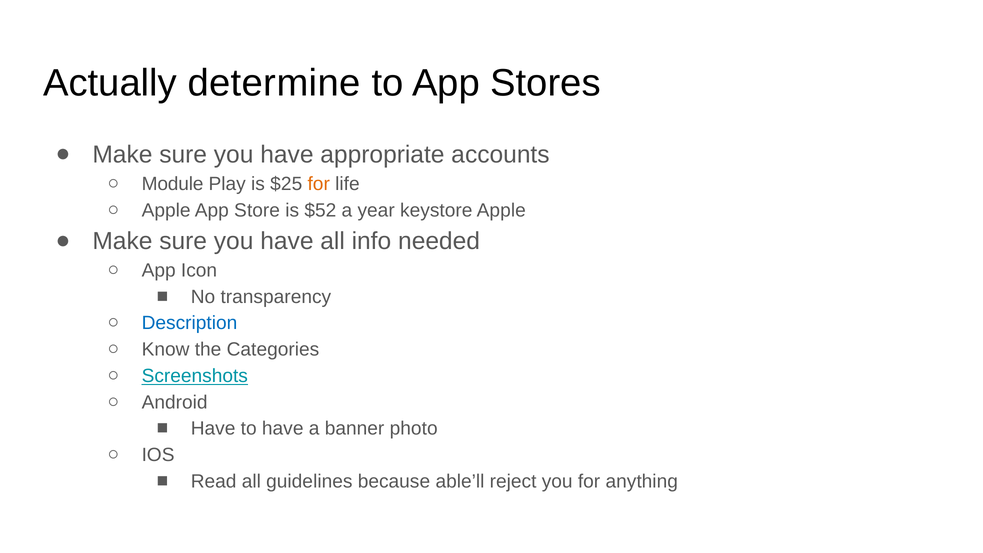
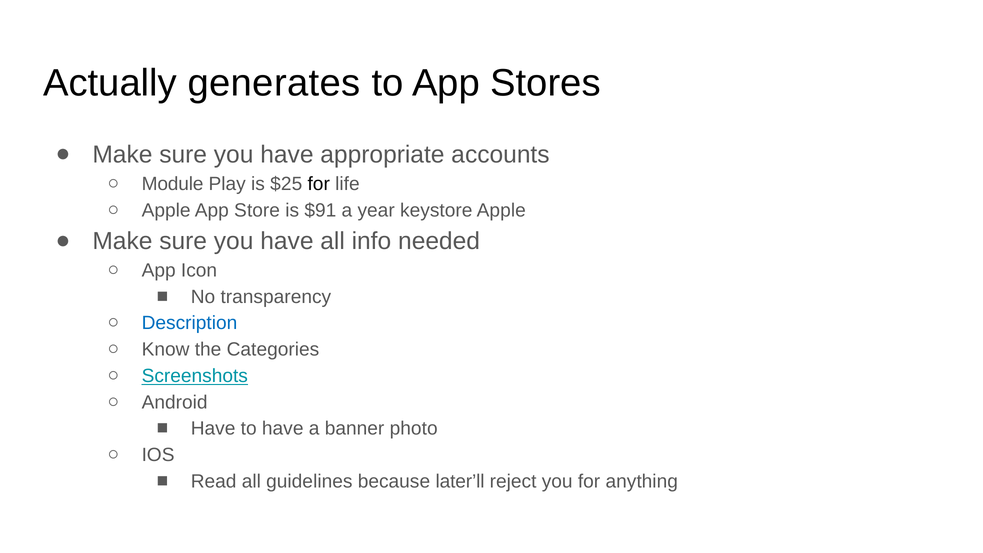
determine: determine -> generates (274, 83)
for colour: orange -> black (319, 184)
$52: $52 -> $91 (320, 210)
able’ll: able’ll -> later’ll (460, 481)
